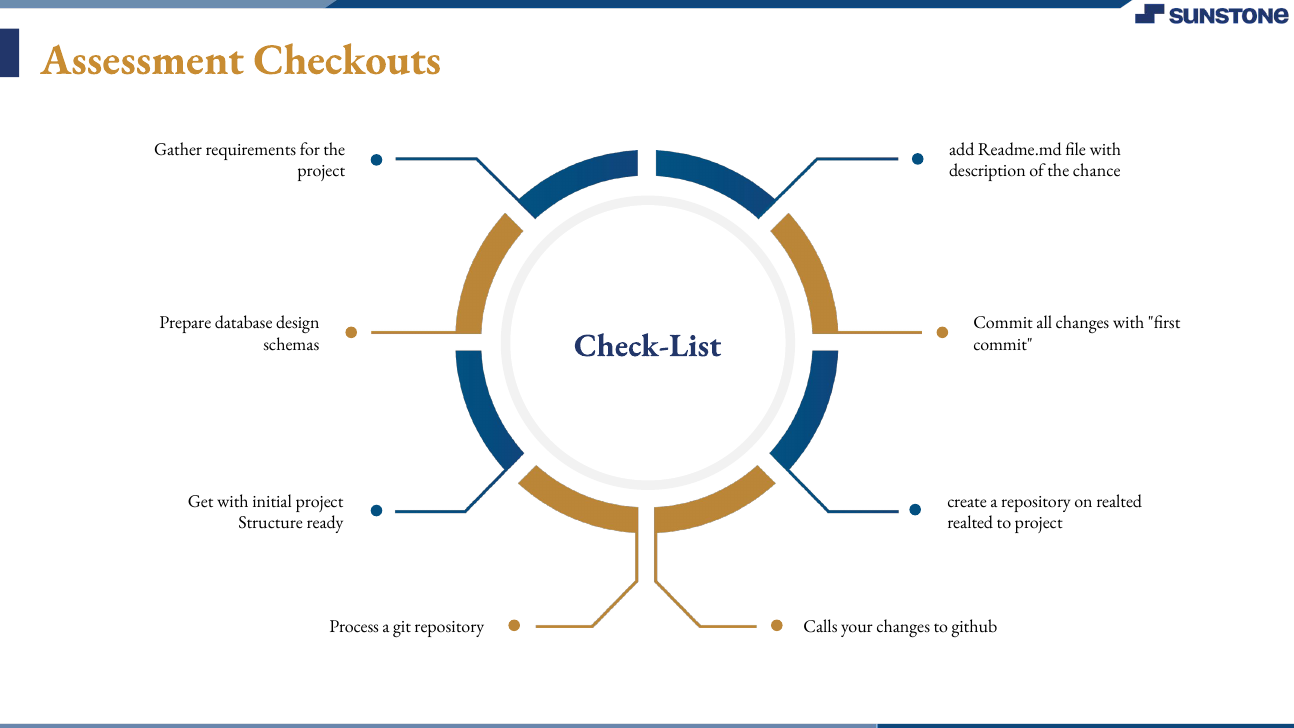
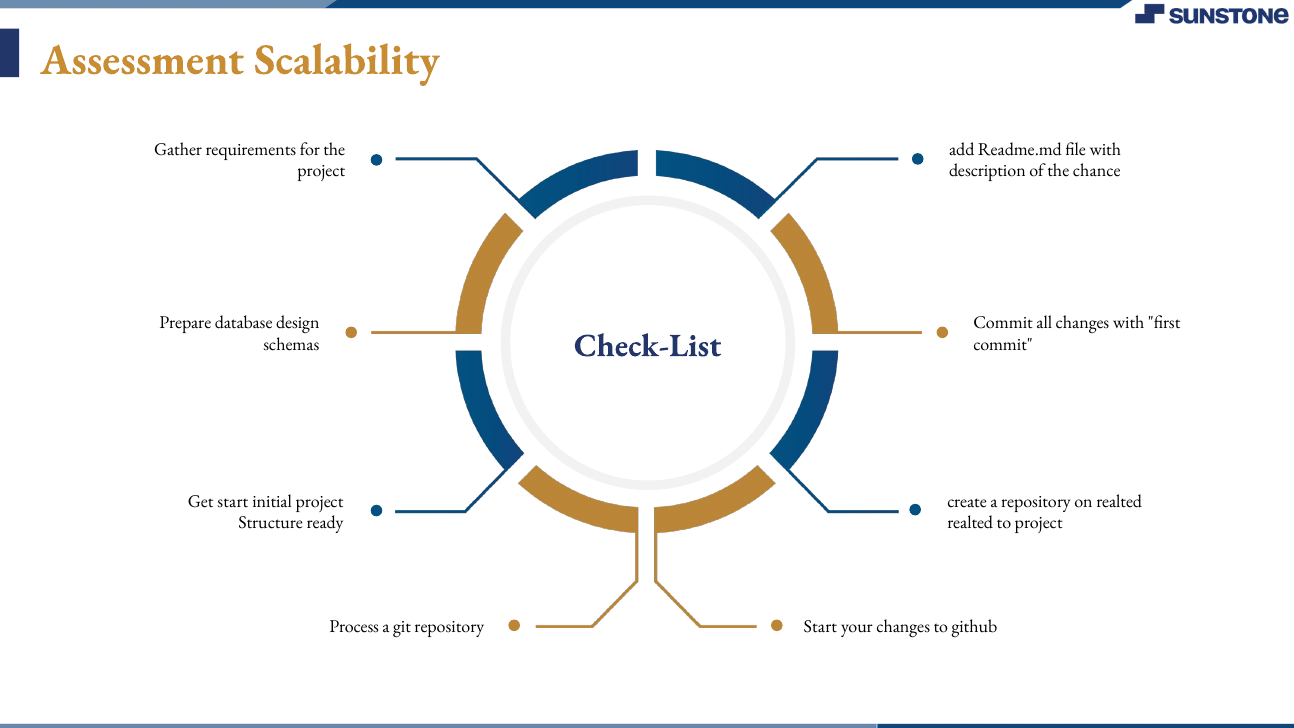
Checkouts: Checkouts -> Scalability (347, 60)
Get with: with -> start (233, 501)
Calls: Calls -> Start (820, 626)
